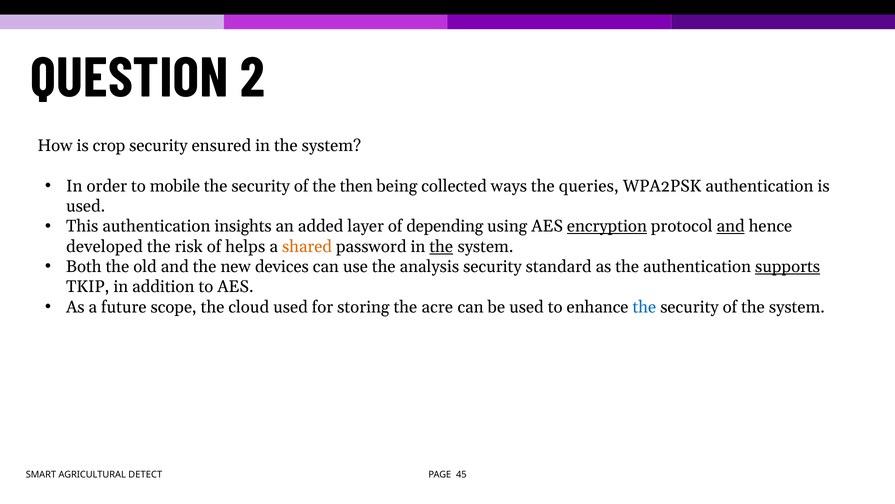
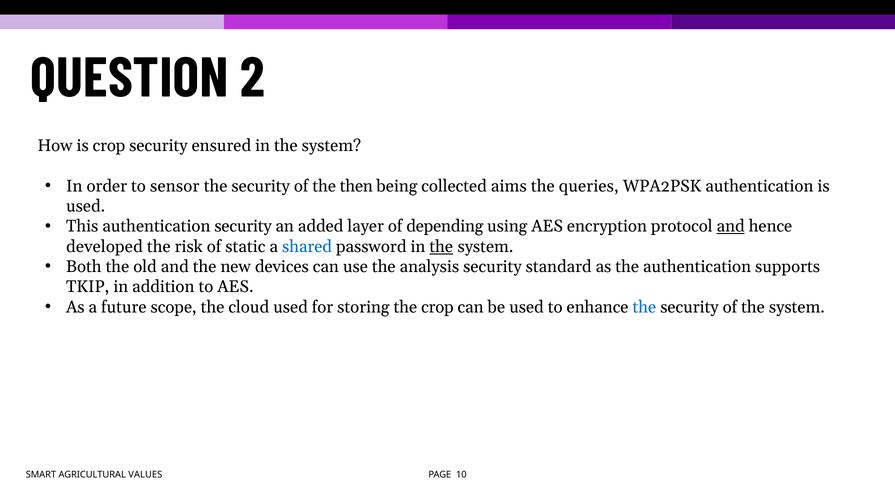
mobile: mobile -> sensor (175, 186)
ways: ways -> aims (509, 186)
authentication insights: insights -> security (243, 226)
encryption underline: present -> none (607, 226)
helps: helps -> static (245, 246)
shared colour: orange -> blue (307, 246)
supports underline: present -> none (788, 266)
the acre: acre -> crop (437, 307)
DETECT: DETECT -> VALUES (145, 474)
45: 45 -> 10 (461, 474)
